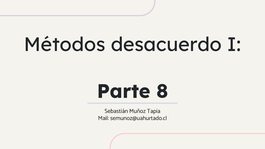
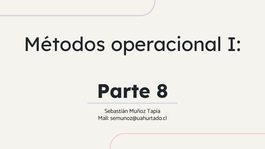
desacuerdo: desacuerdo -> operacional (166, 45)
